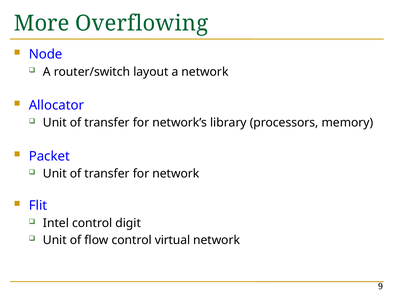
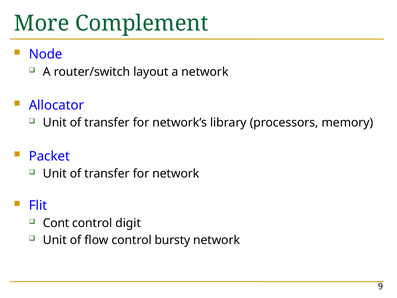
Overflowing: Overflowing -> Complement (142, 23)
Intel: Intel -> Cont (56, 223)
virtual: virtual -> bursty (172, 240)
